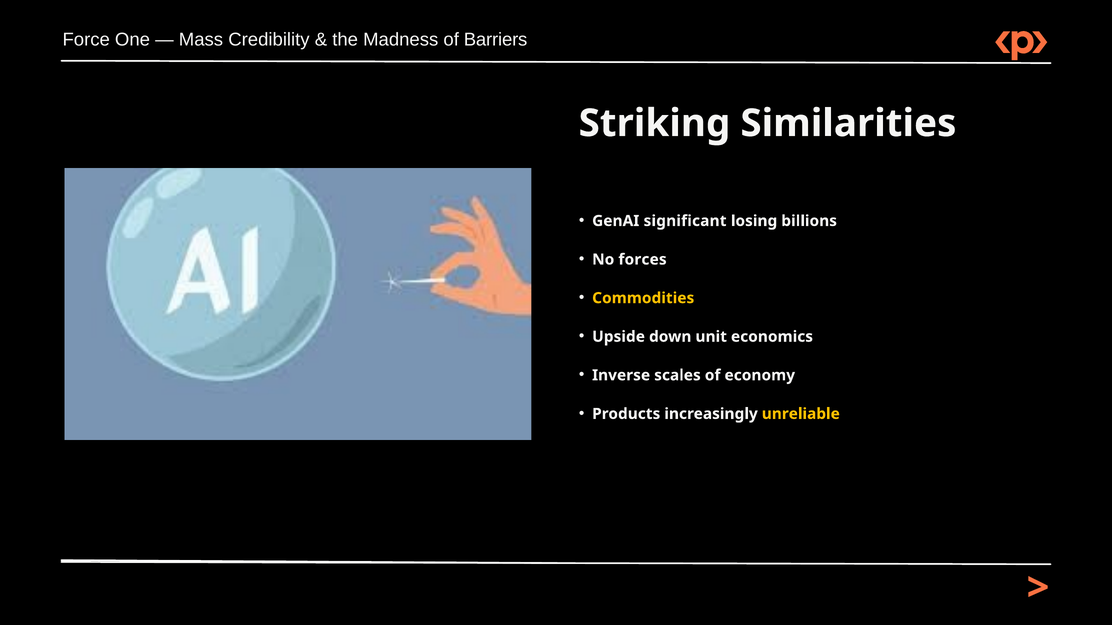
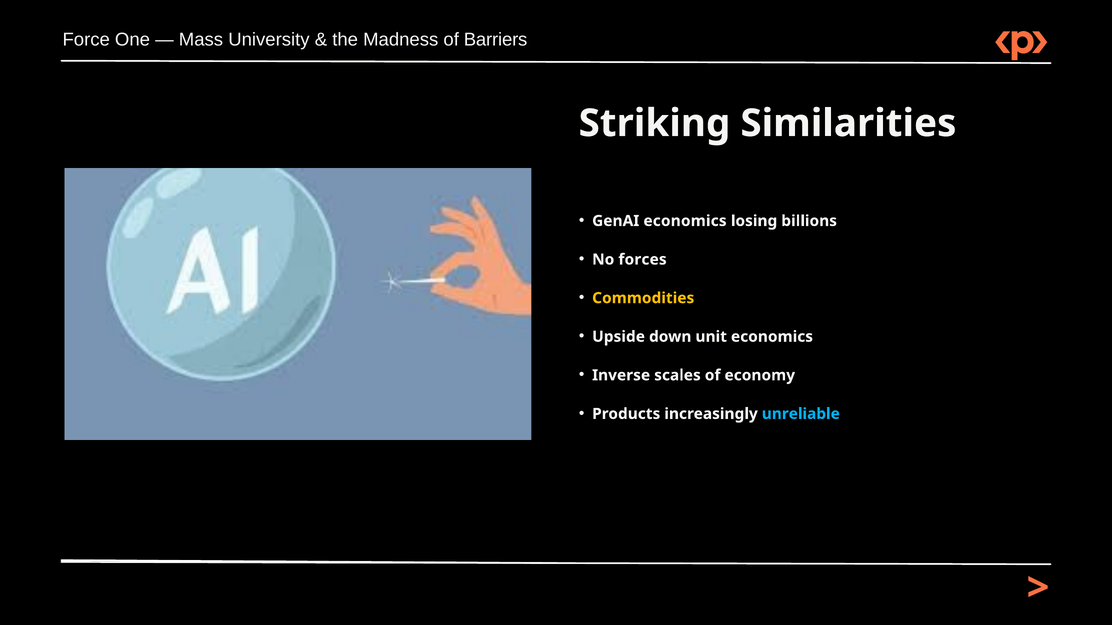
Credibility: Credibility -> University (269, 40)
GenAI significant: significant -> economics (685, 221)
unreliable colour: yellow -> light blue (801, 414)
